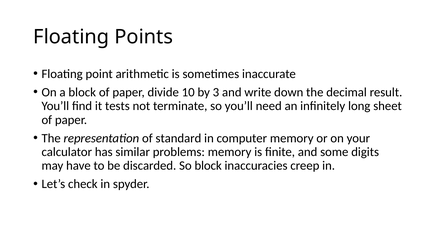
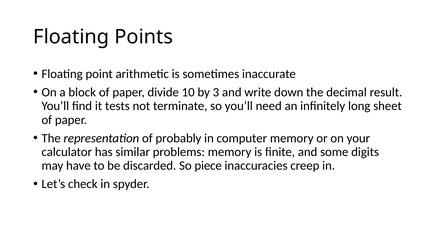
standard: standard -> probably (178, 138)
So block: block -> piece (208, 166)
